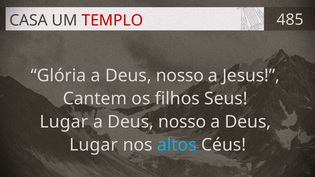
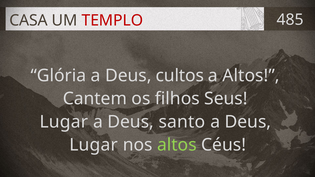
Glória a Deus nosso: nosso -> cultos (180, 76)
a Jesus: Jesus -> Altos (251, 76)
nosso: nosso -> santo (182, 122)
altos colour: light blue -> light green (177, 145)
